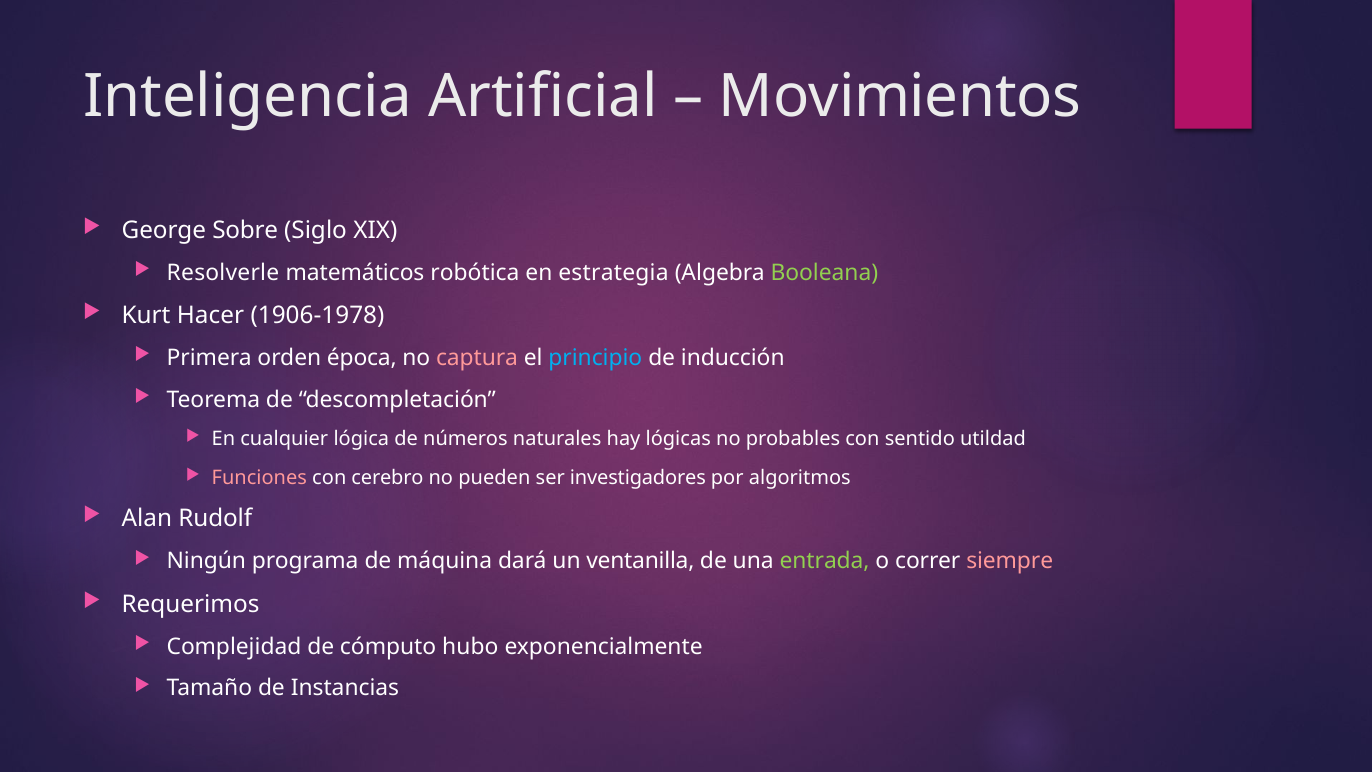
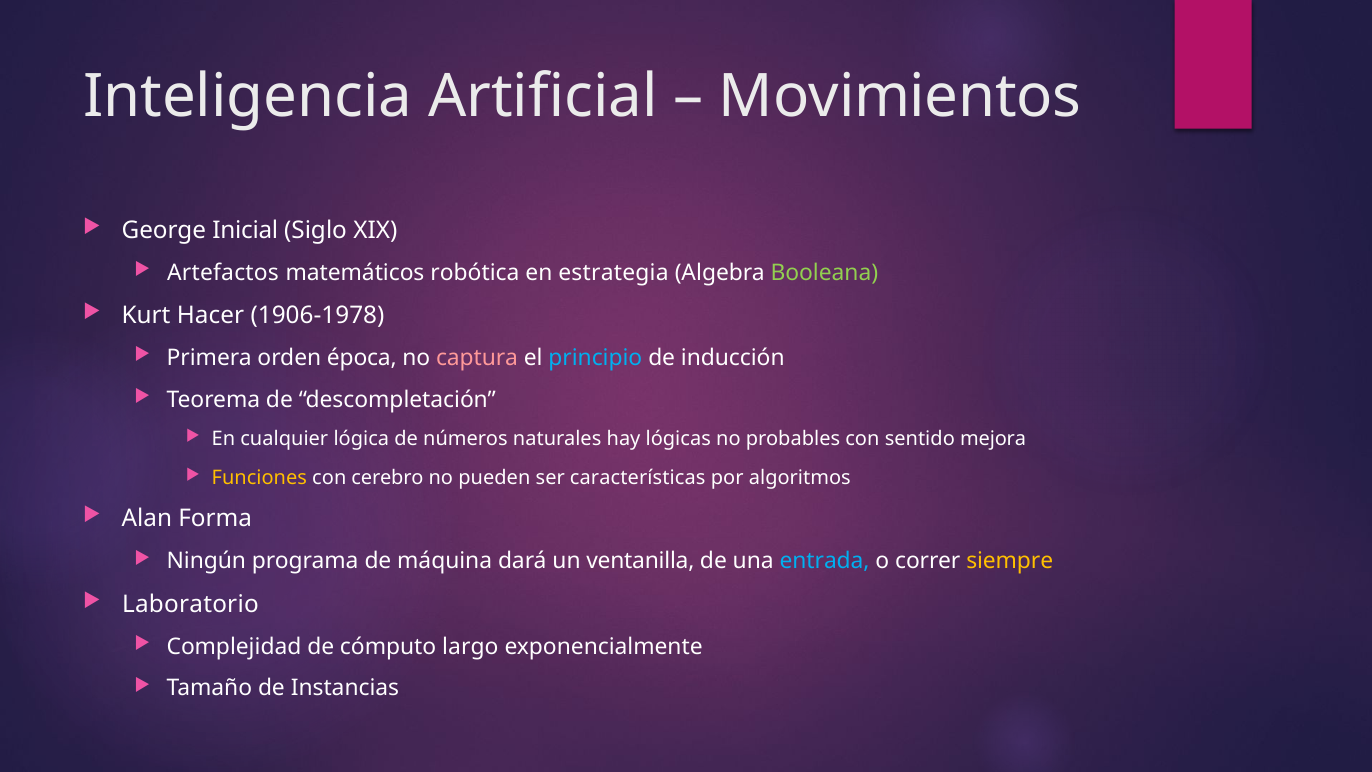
Sobre: Sobre -> Inicial (245, 230)
Resolverle: Resolverle -> Artefactos (223, 272)
utildad: utildad -> mejora (993, 439)
Funciones colour: pink -> yellow (259, 478)
investigadores: investigadores -> características (638, 478)
Rudolf: Rudolf -> Forma (215, 519)
entrada colour: light green -> light blue (825, 561)
siempre colour: pink -> yellow (1010, 561)
Requerimos: Requerimos -> Laboratorio (190, 604)
hubo: hubo -> largo (470, 646)
